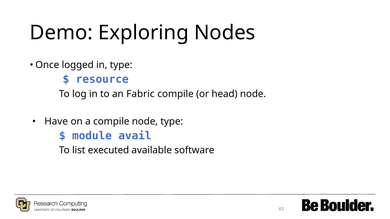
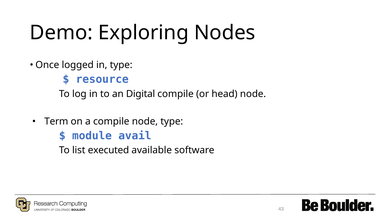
Fabric: Fabric -> Digital (141, 94)
Have: Have -> Term (56, 121)
